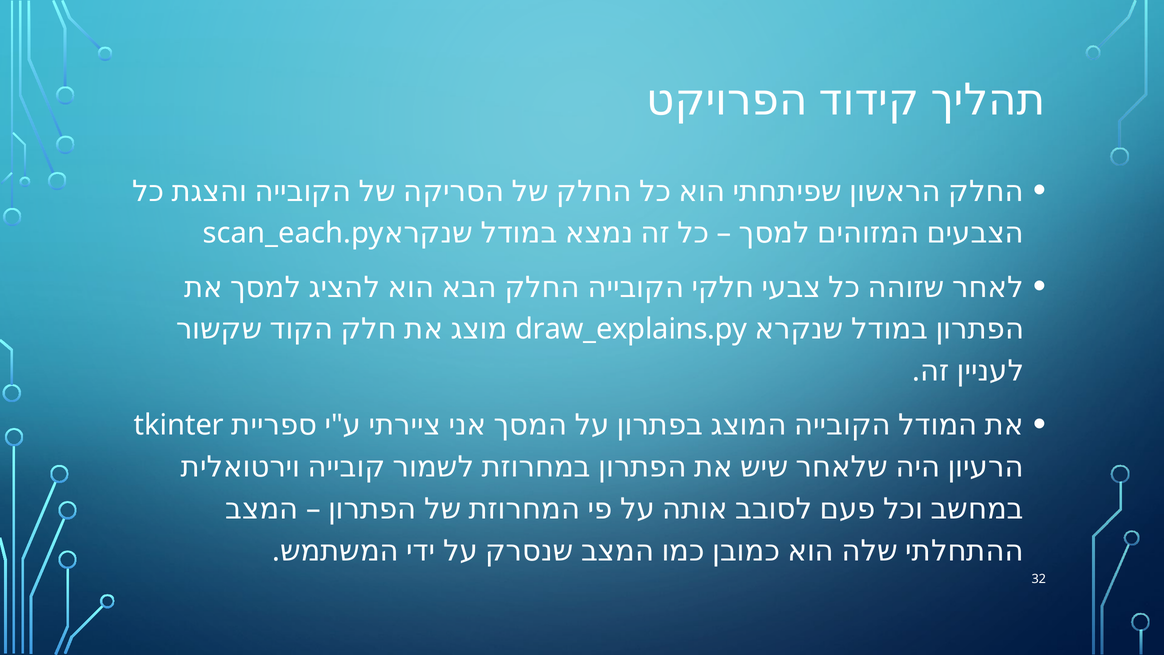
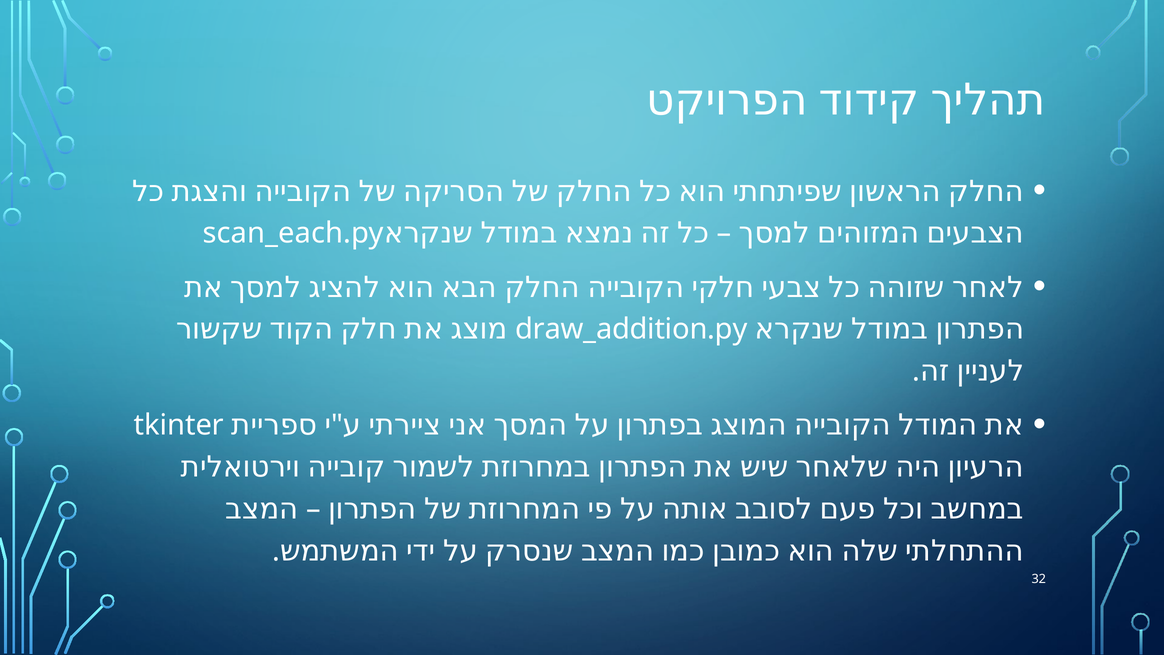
draw_explains.py: draw_explains.py -> draw_addition.py (631, 329)
